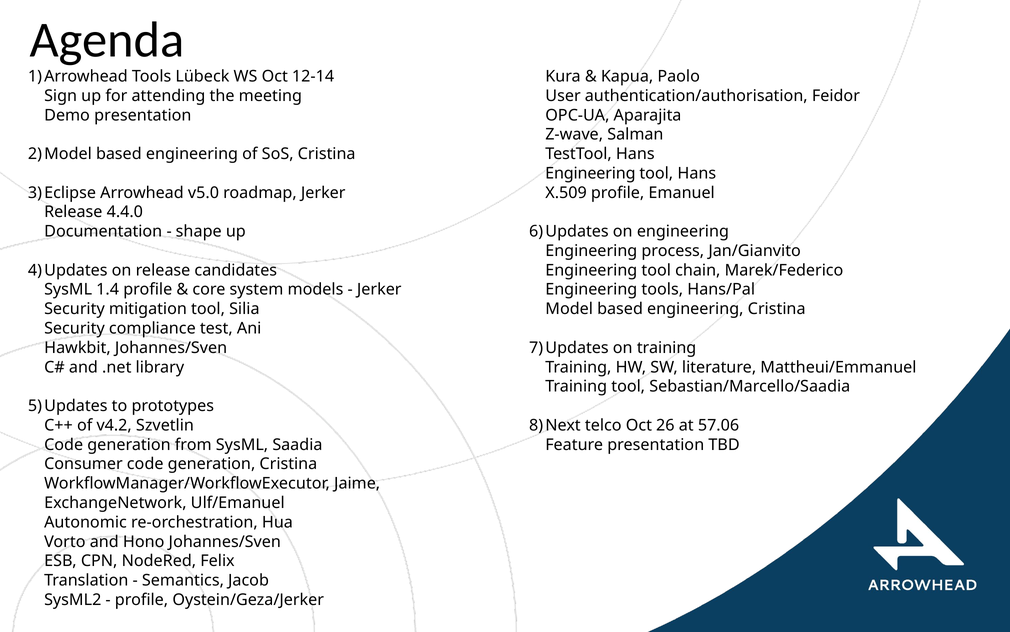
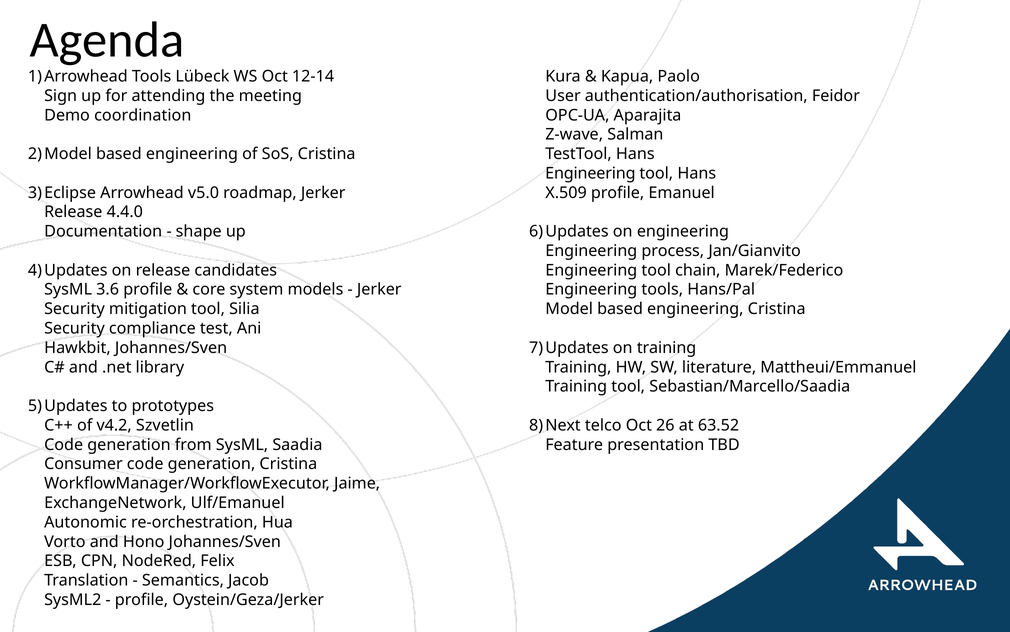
Demo presentation: presentation -> coordination (143, 115)
1.4: 1.4 -> 3.6 (108, 289)
57.06: 57.06 -> 63.52 (719, 425)
